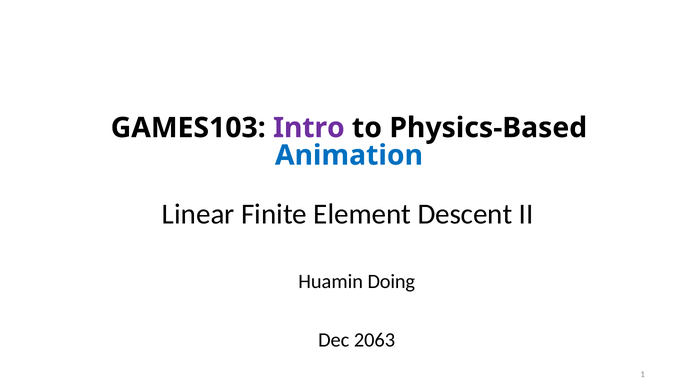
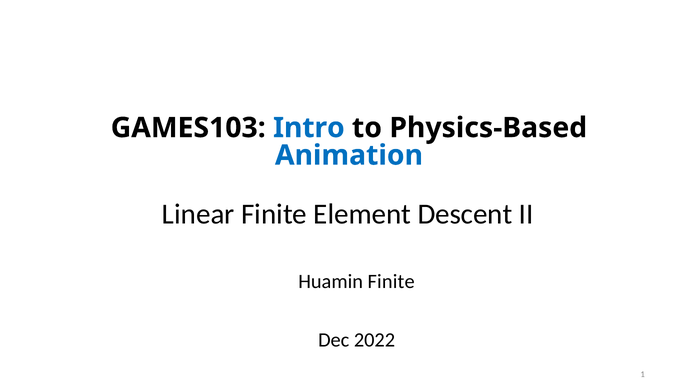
Intro colour: purple -> blue (309, 128)
Huamin Doing: Doing -> Finite (391, 282)
2063: 2063 -> 2022 (374, 340)
